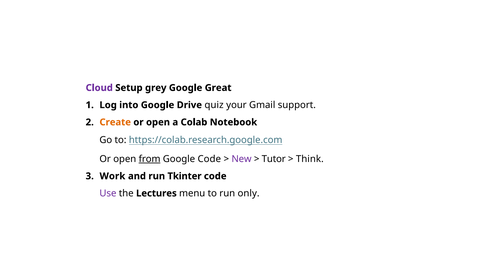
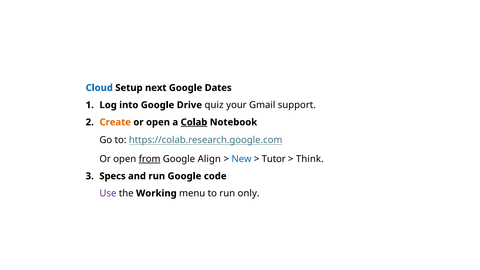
Cloud colour: purple -> blue (99, 88)
grey: grey -> next (156, 88)
Great: Great -> Dates (218, 88)
Colab underline: none -> present (194, 122)
Google Code: Code -> Align (209, 159)
New colour: purple -> blue (242, 159)
Work: Work -> Specs (113, 176)
run Tkinter: Tkinter -> Google (184, 176)
Lectures: Lectures -> Working (156, 193)
